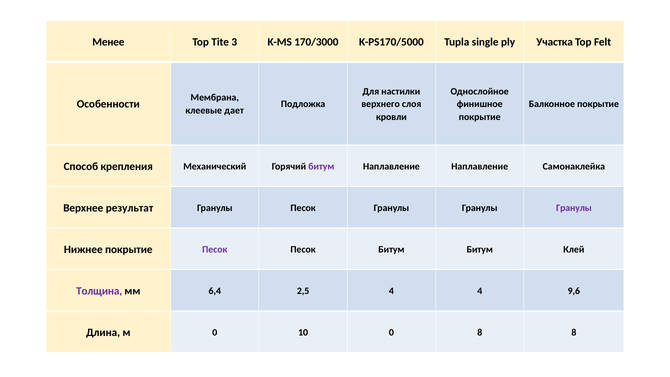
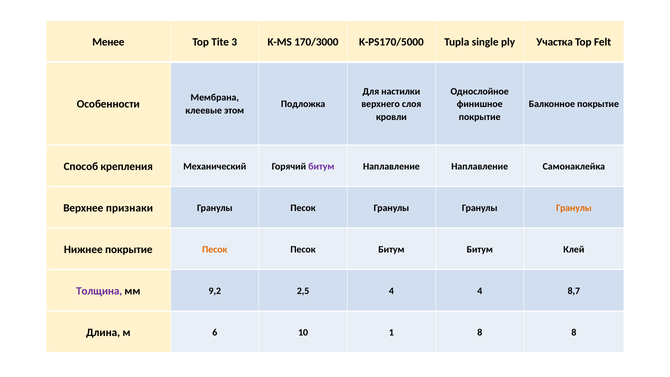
дает: дает -> этом (234, 110)
результат: результат -> признаки (129, 208)
Гранулы colour: purple -> orange (574, 208)
Песок colour: purple -> orange (215, 249)
6,4: 6,4 -> 9,2 (215, 291)
9,6: 9,6 -> 8,7 (574, 291)
м 0: 0 -> 6 (215, 332)
10 0: 0 -> 1 (391, 332)
